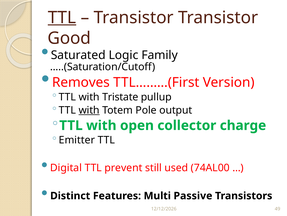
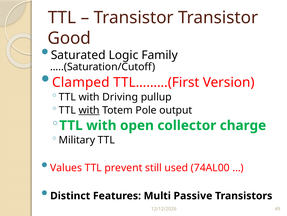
TTL underline: present -> none (62, 17)
Removes: Removes -> Clamped (81, 82)
Tristate: Tristate -> Driving (120, 97)
Emitter: Emitter -> Military (77, 140)
Digital: Digital -> Values (66, 167)
